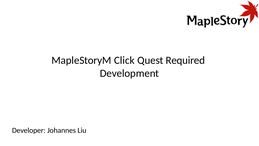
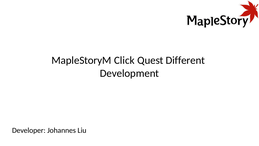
Required: Required -> Different (185, 60)
